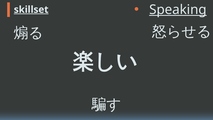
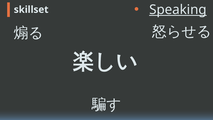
skillset underline: present -> none (31, 10)
